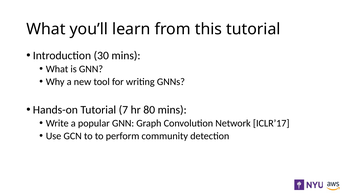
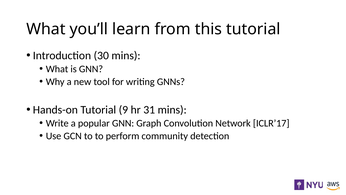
7: 7 -> 9 (123, 110)
80: 80 -> 31 (149, 110)
